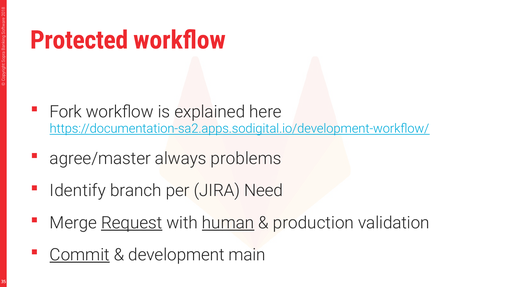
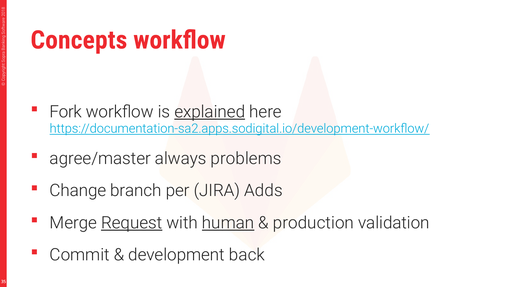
Protected: Protected -> Concepts (79, 40)
explained underline: none -> present (210, 112)
Identify: Identify -> Change (78, 191)
Need: Need -> Adds (263, 191)
Commit underline: present -> none (80, 255)
main: main -> back (247, 255)
